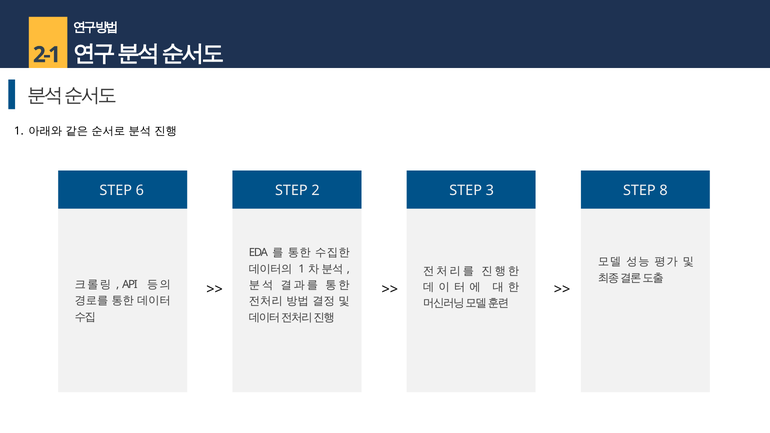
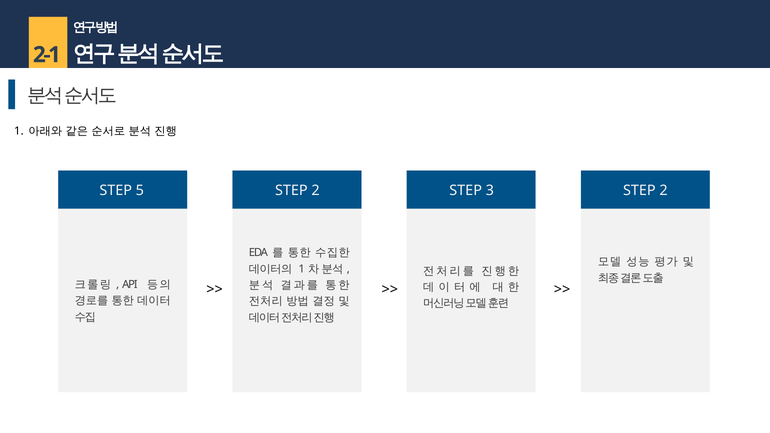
6: 6 -> 5 (140, 190)
3 STEP 8: 8 -> 2 (664, 190)
